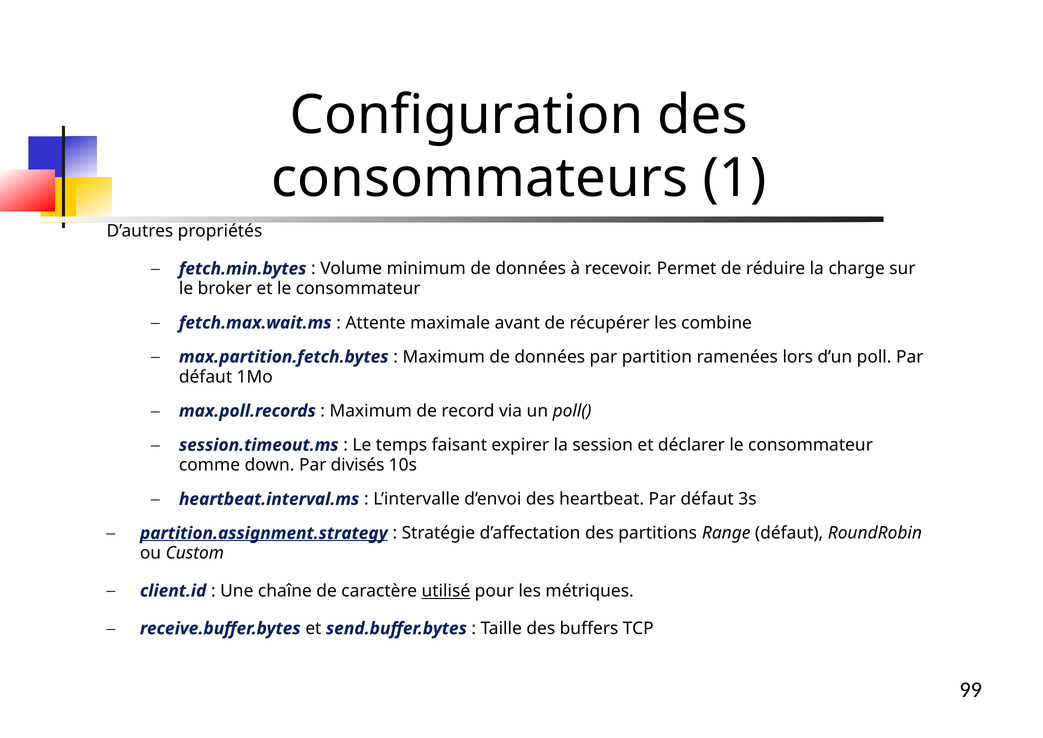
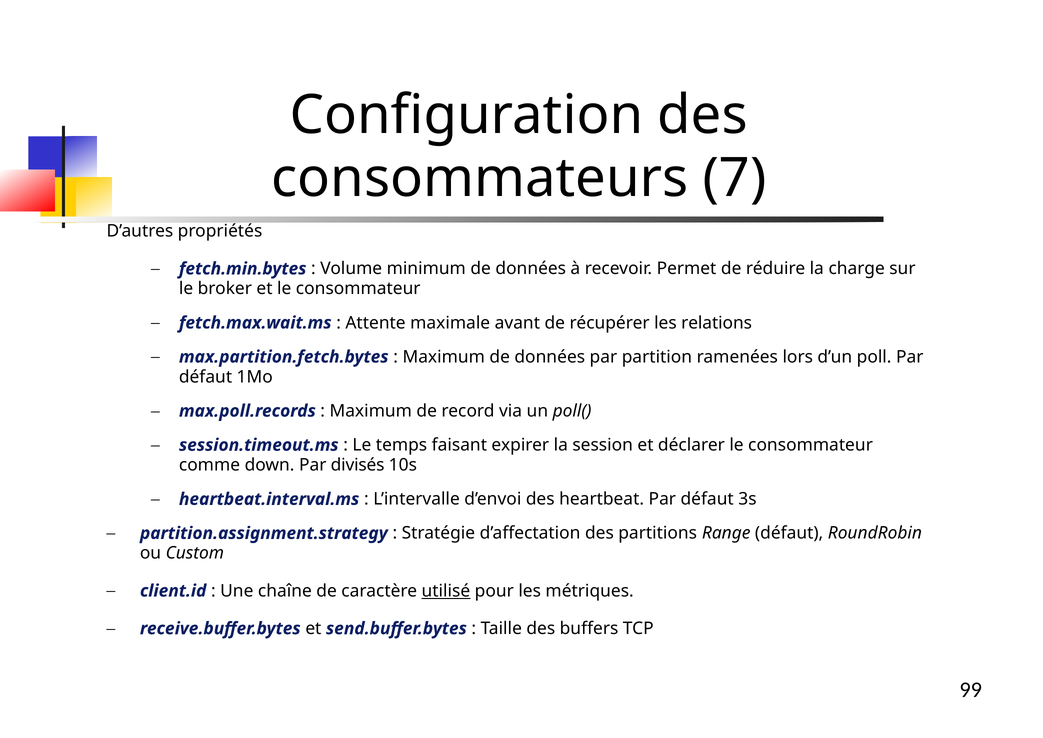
1: 1 -> 7 (734, 178)
combine: combine -> relations (717, 323)
partition.assignment.strategy underline: present -> none (264, 533)
